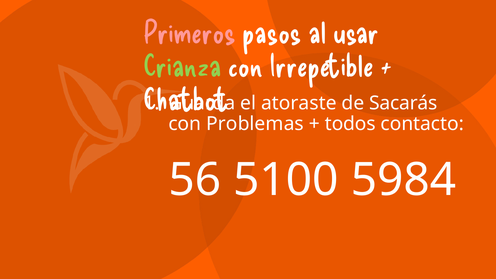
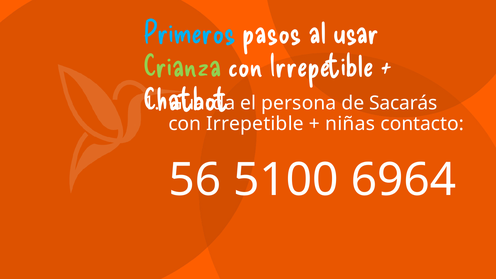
Primeros colour: pink -> light blue (190, 33)
atoraste: atoraste -> persona (299, 103)
Problemas: Problemas -> Irrepetible (255, 124)
todos: todos -> niñas (350, 124)
5984: 5984 -> 6964 (403, 180)
